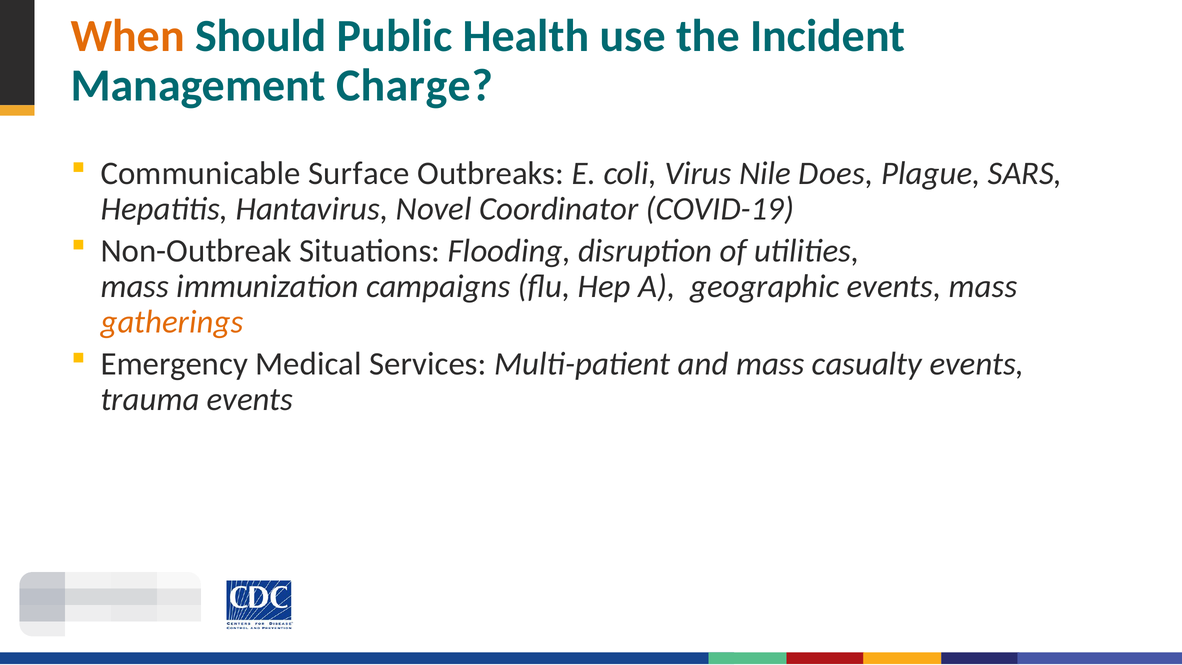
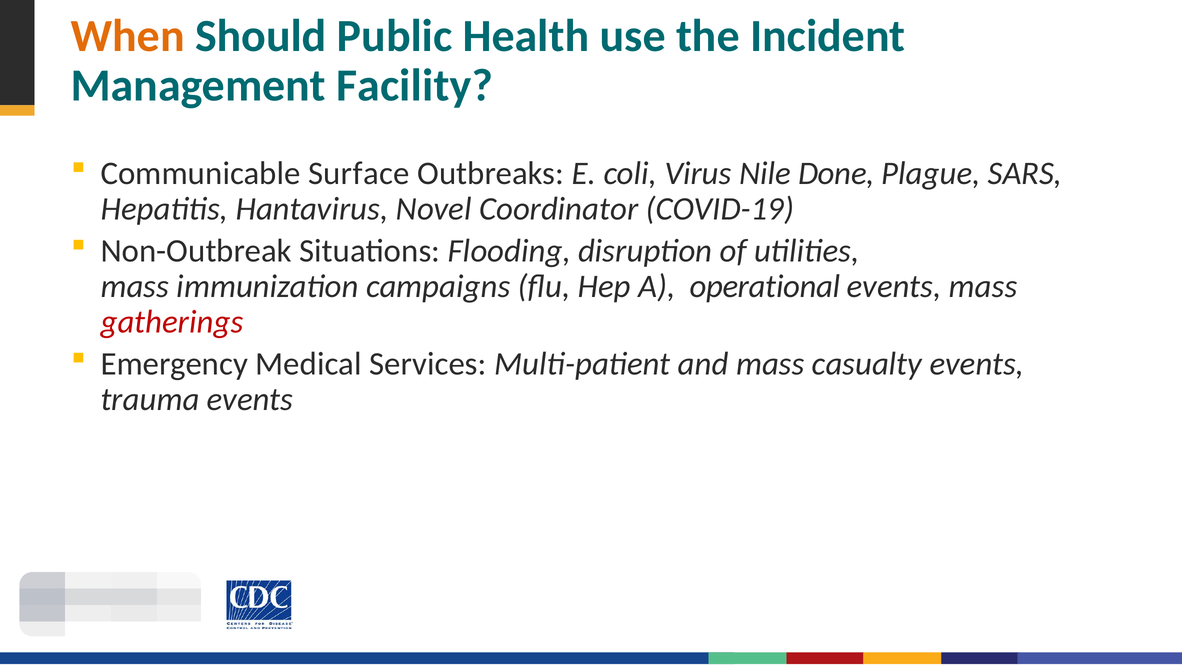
Charge: Charge -> Facility (415, 86)
Does: Does -> Done (836, 173)
geographic: geographic -> operational (765, 286)
gatherings colour: orange -> red (172, 322)
